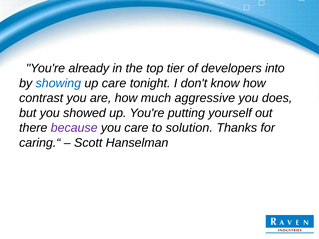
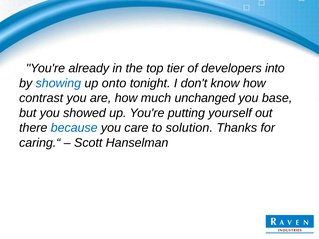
up care: care -> onto (114, 83)
aggressive: aggressive -> unchanged (205, 98)
does: does -> base (277, 98)
because colour: purple -> blue (74, 128)
